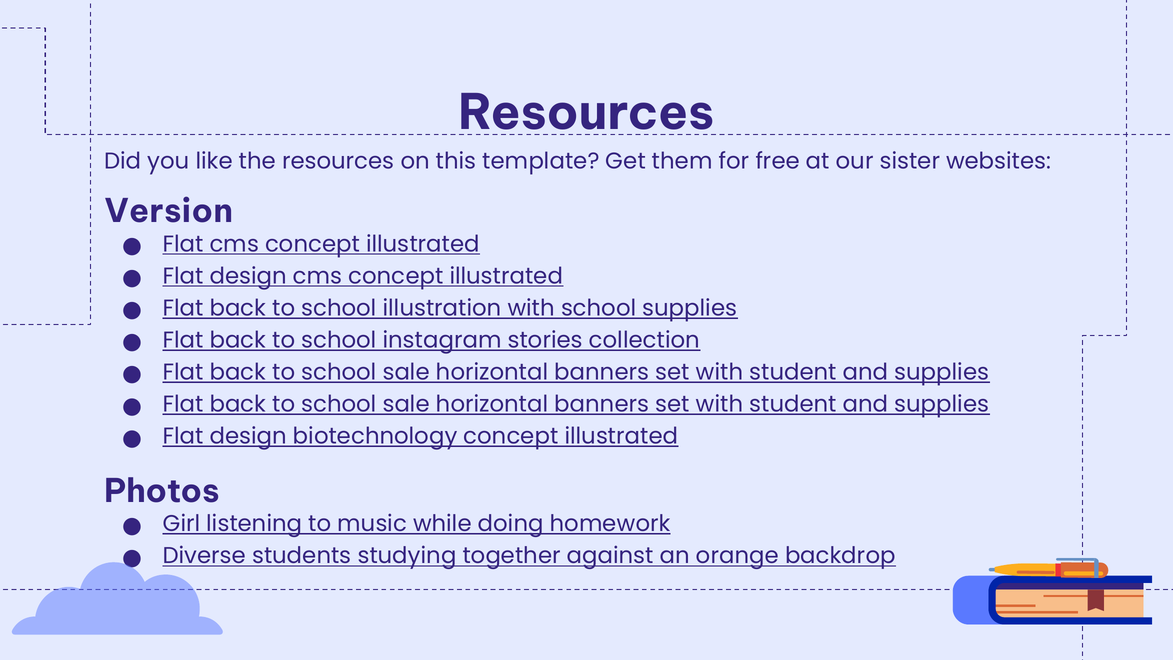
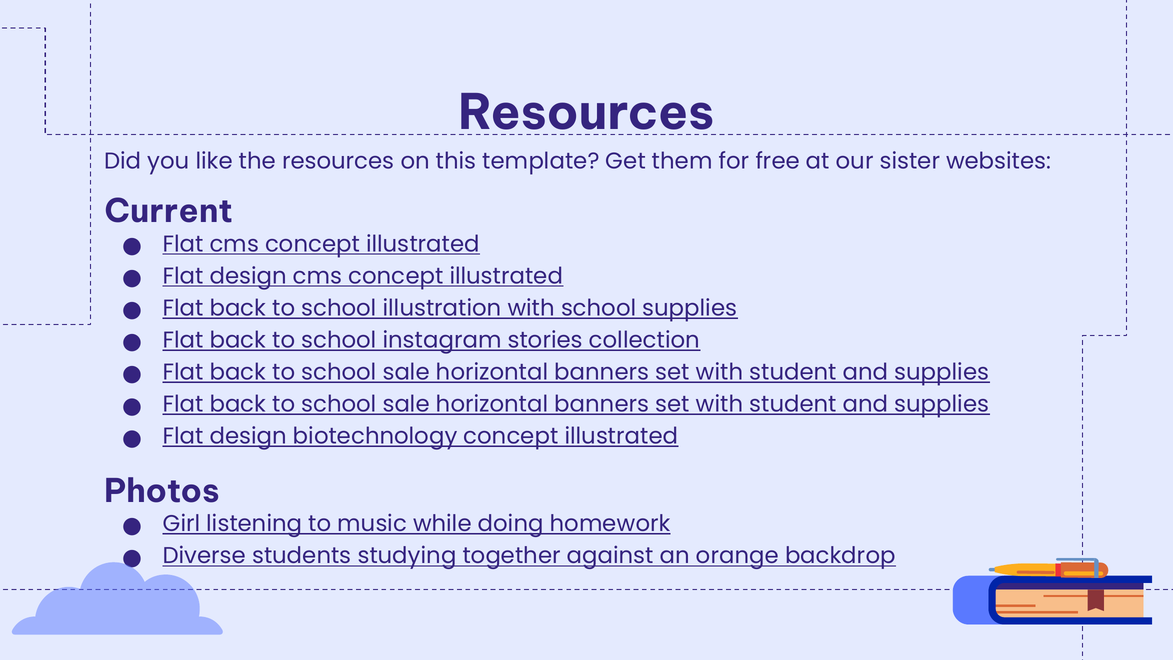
Version: Version -> Current (169, 211)
